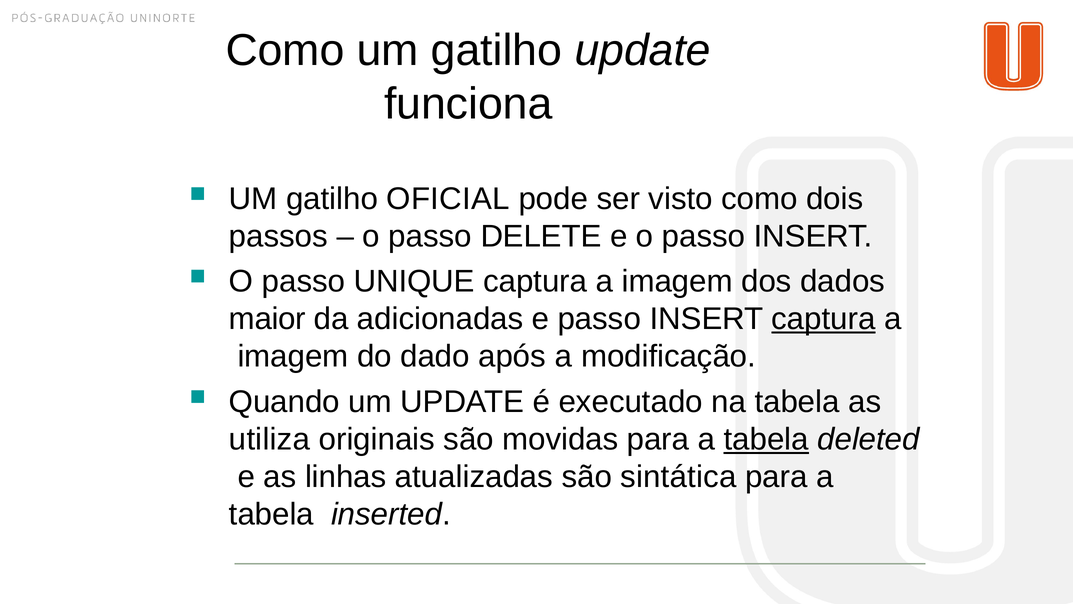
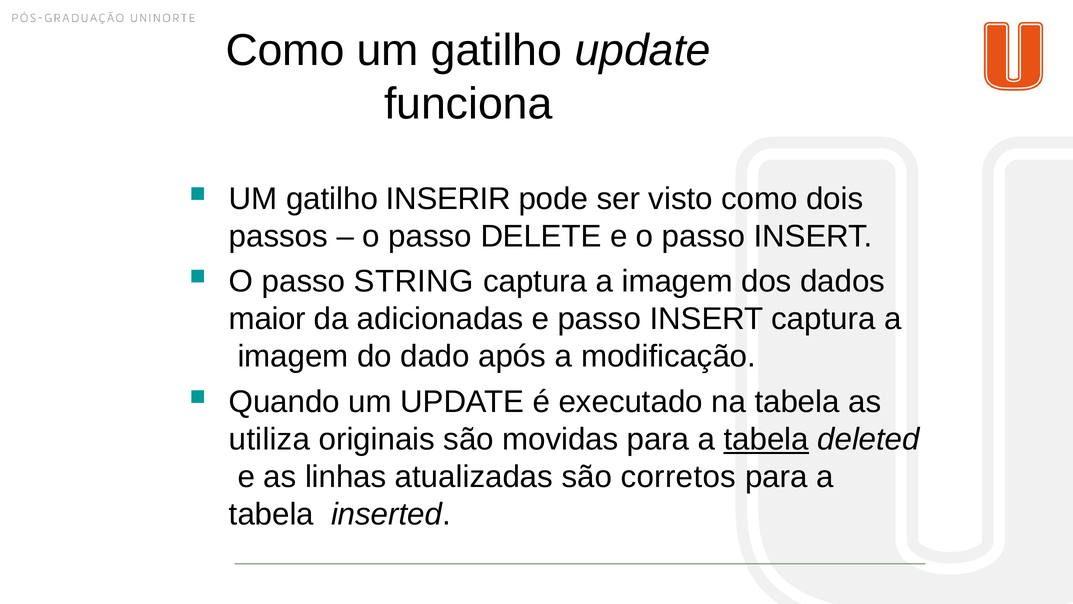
OFICIAL: OFICIAL -> INSERIR (448, 199)
UNIQUE: UNIQUE -> STRING (414, 281)
captura underline: present -> none (823, 319)
sintática: sintática -> corretos (678, 477)
